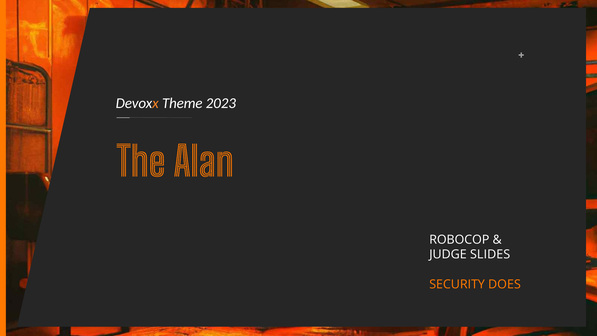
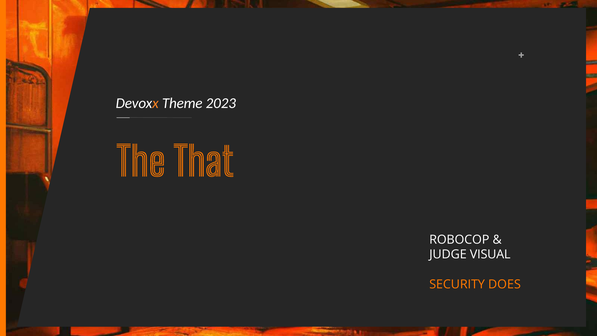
Alan: Alan -> That (204, 163)
SLIDES: SLIDES -> VISUAL (490, 254)
